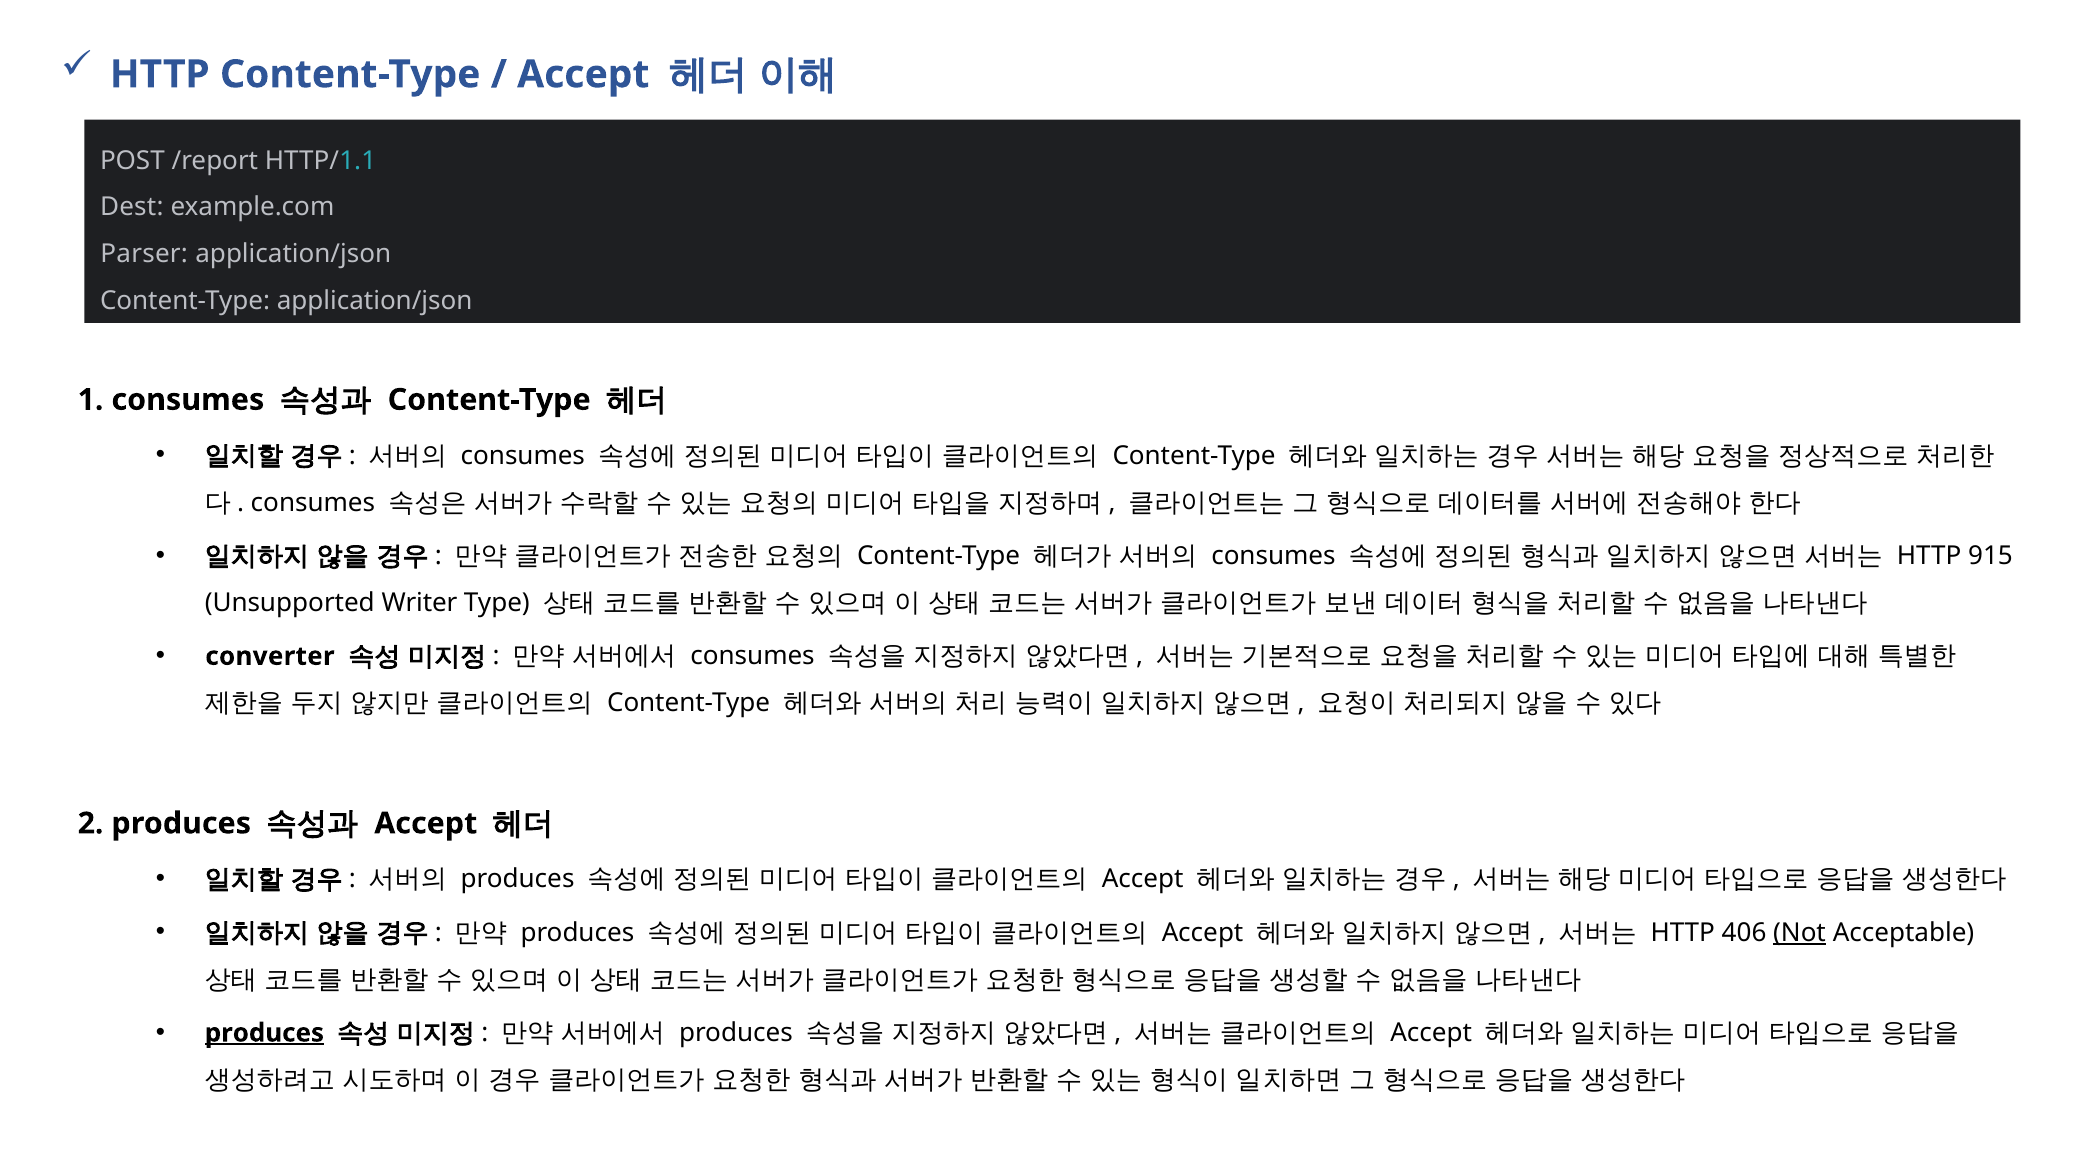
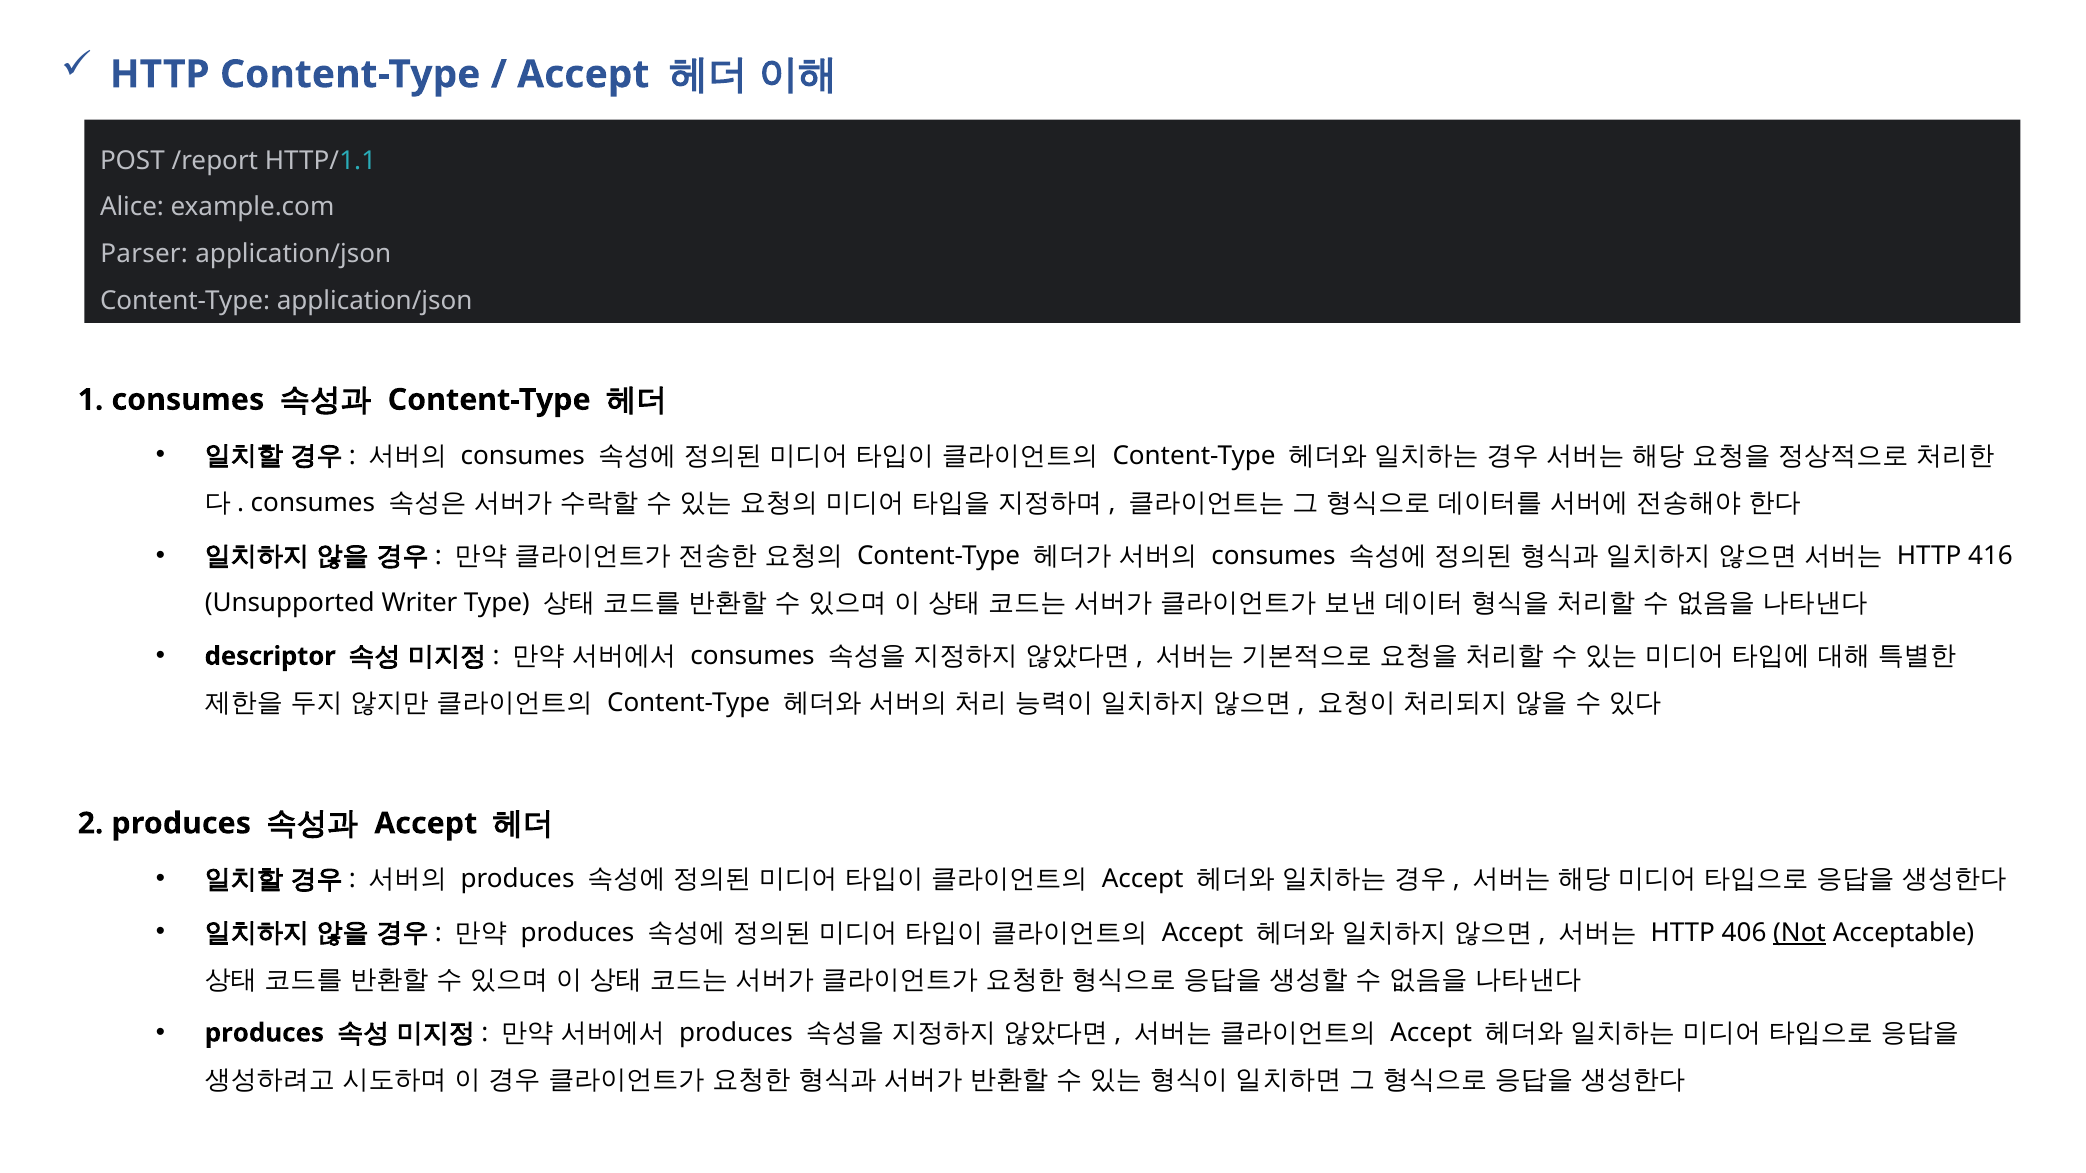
Dest: Dest -> Alice (132, 207)
915: 915 -> 416 (1990, 556)
converter: converter -> descriptor (270, 656)
produces underline: present -> none (264, 1033)
